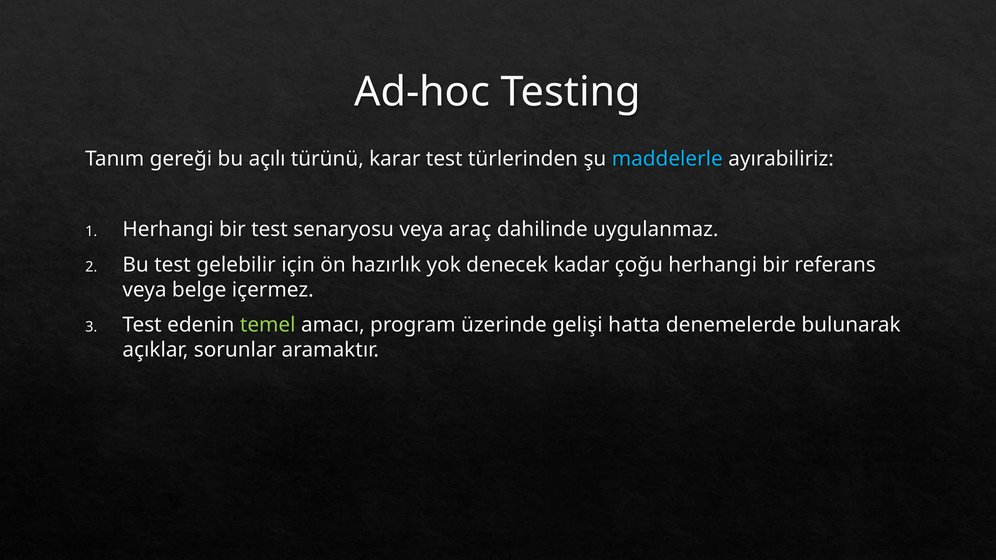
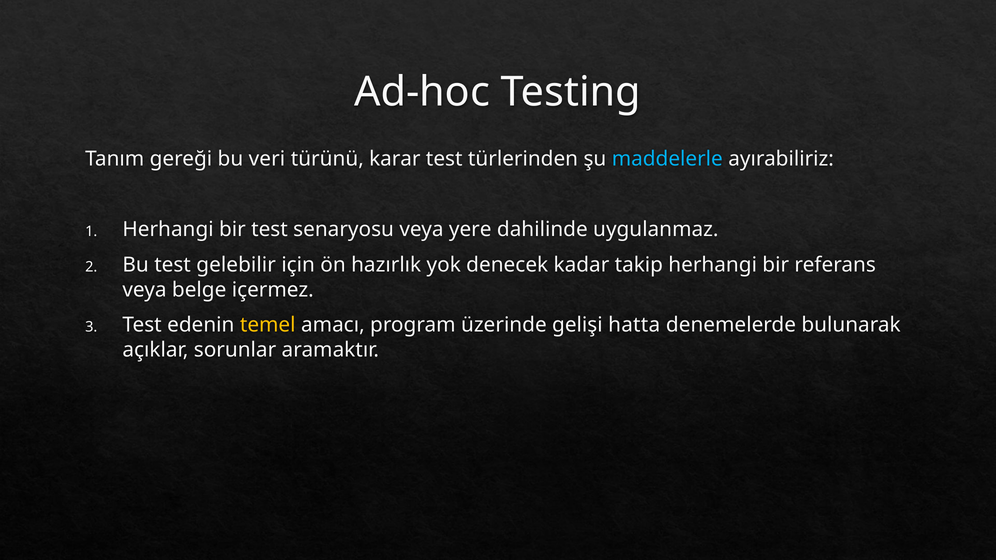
açılı: açılı -> veri (267, 159)
araç: araç -> yere (470, 230)
çoğu: çoğu -> takip (639, 265)
temel colour: light green -> yellow (268, 325)
